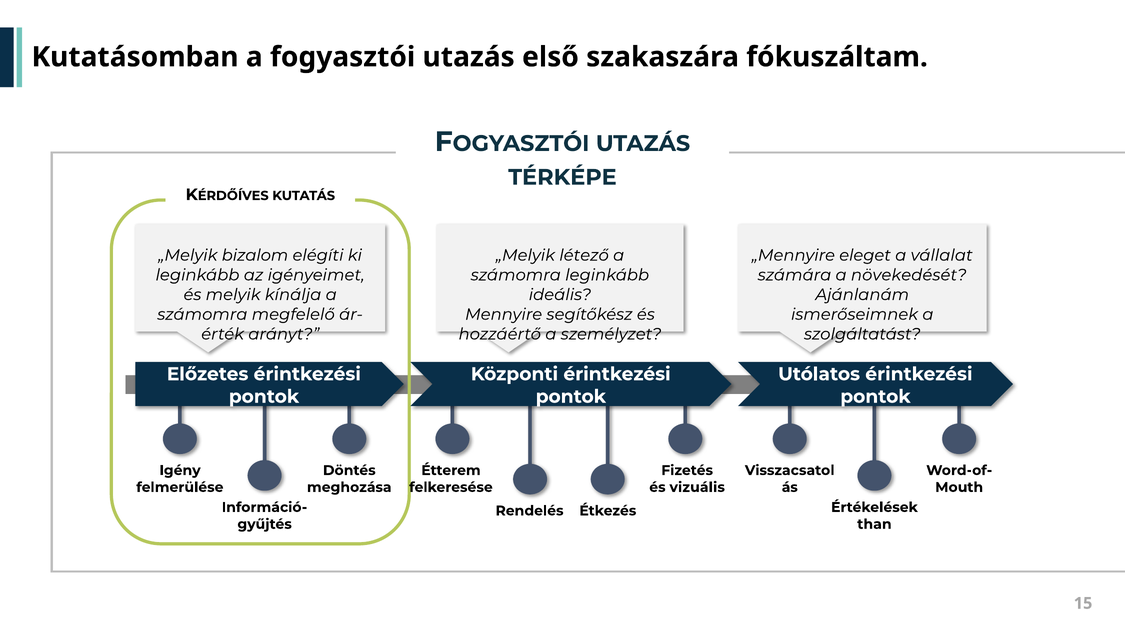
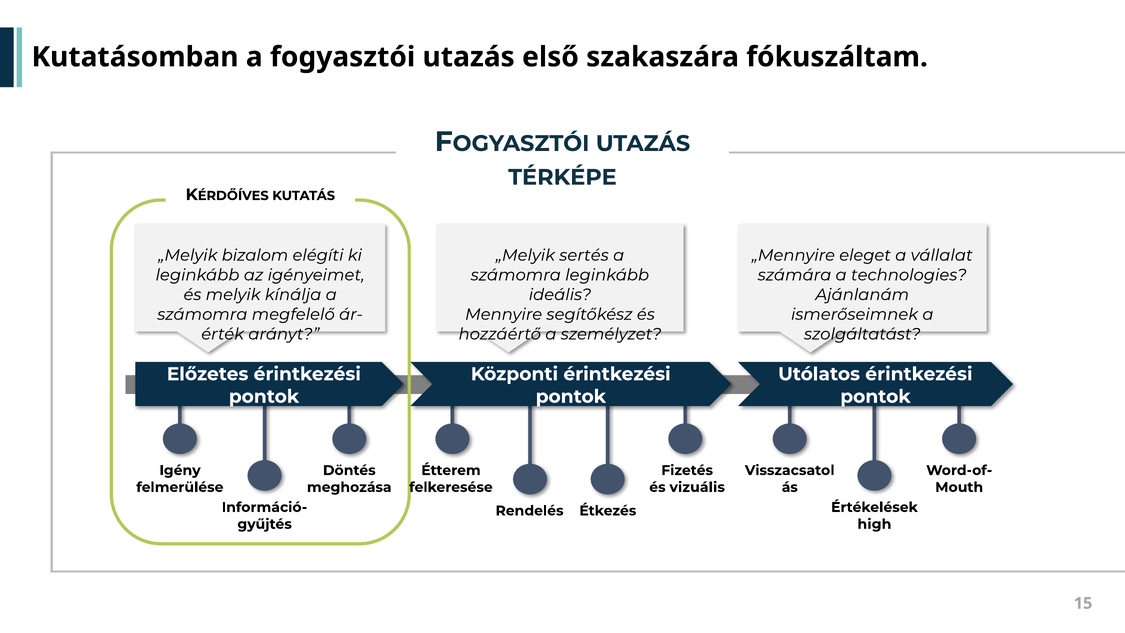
létező: létező -> sertés (584, 255)
növekedését: növekedését -> technologies (909, 275)
than: than -> high (874, 524)
